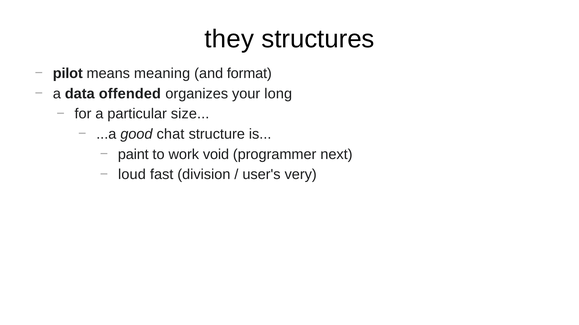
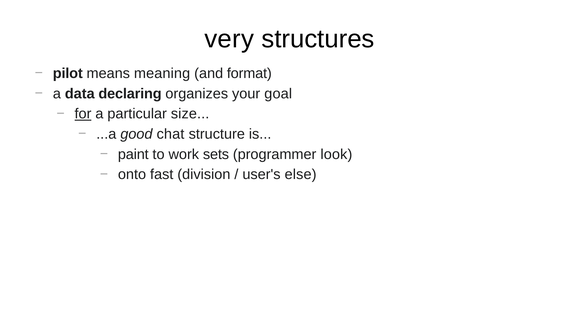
they: they -> very (229, 39)
offended: offended -> declaring (130, 94)
long: long -> goal (278, 94)
for underline: none -> present (83, 114)
void: void -> sets (216, 155)
next: next -> look (336, 155)
loud: loud -> onto (132, 175)
very: very -> else (301, 175)
